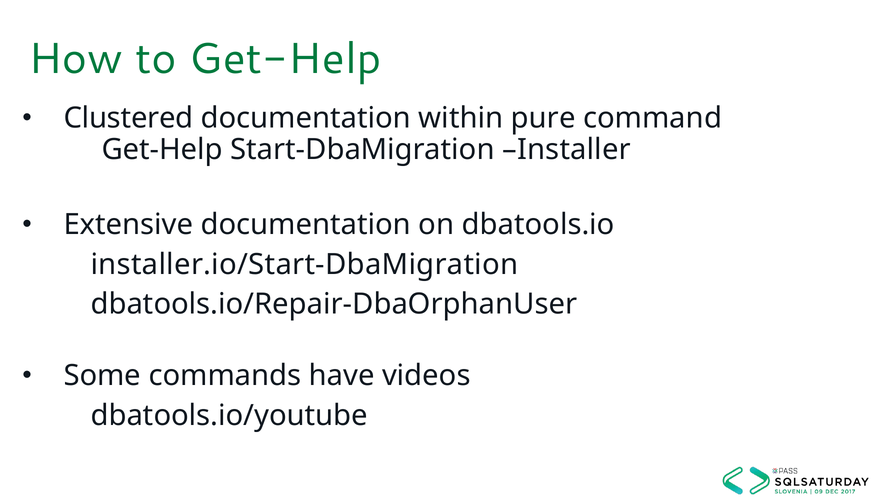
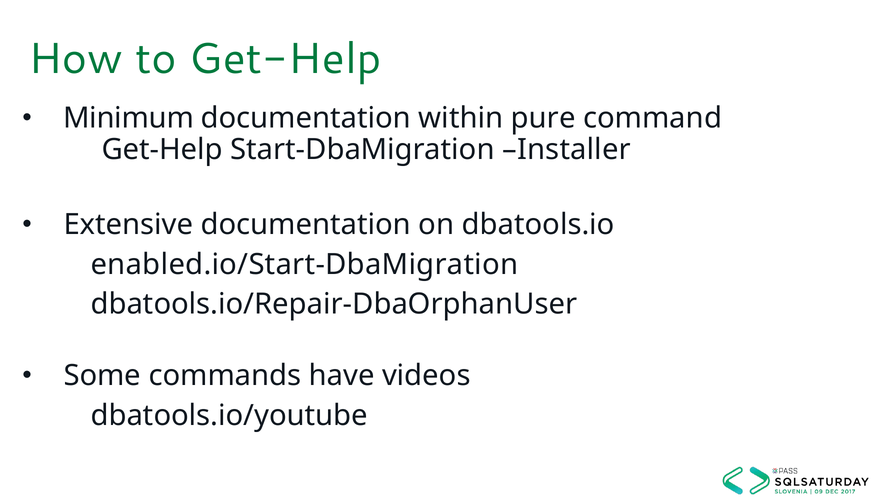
Clustered: Clustered -> Minimum (128, 118)
installer.io/Start-DbaMigration: installer.io/Start-DbaMigration -> enabled.io/Start-DbaMigration (305, 264)
